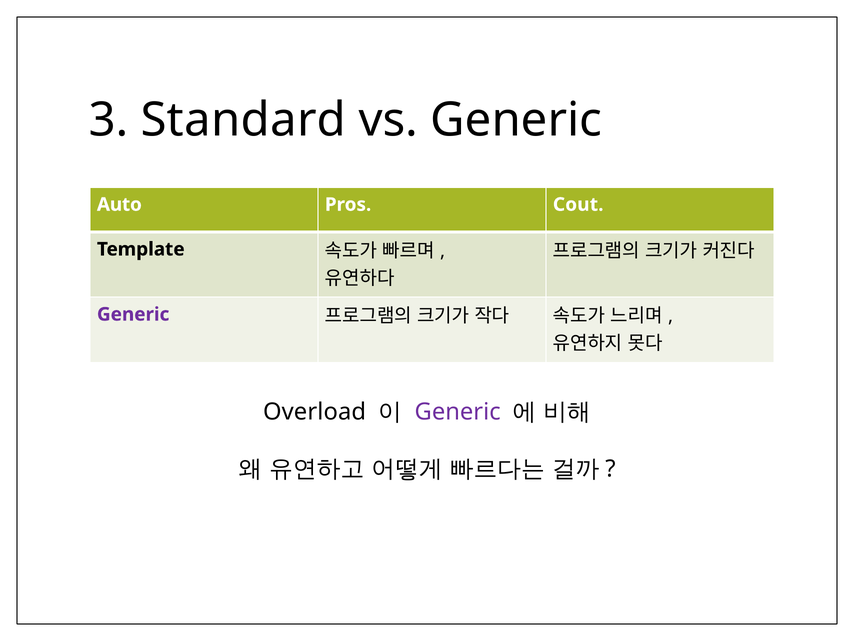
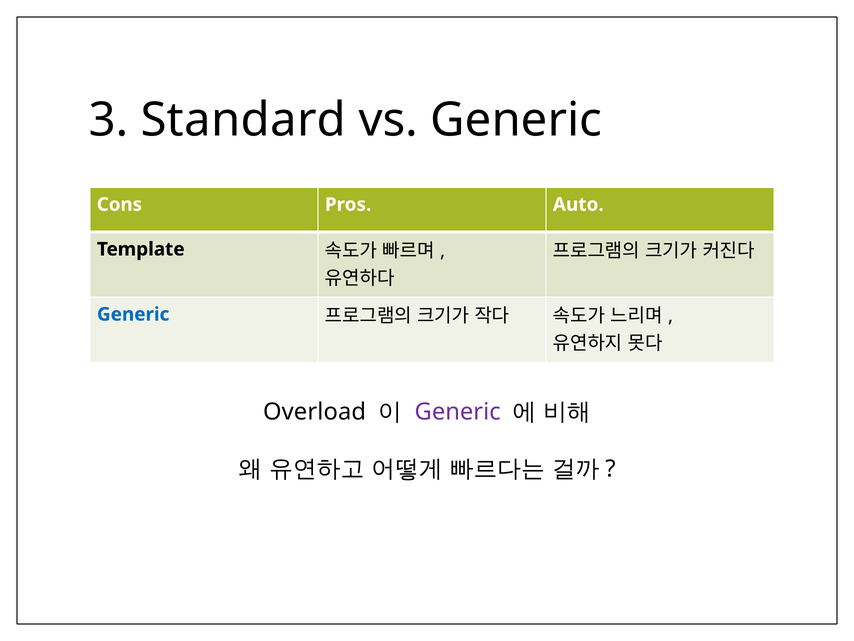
Auto: Auto -> Cons (119, 204)
Cout: Cout -> Auto (578, 204)
Generic colour: purple -> blue (133, 314)
